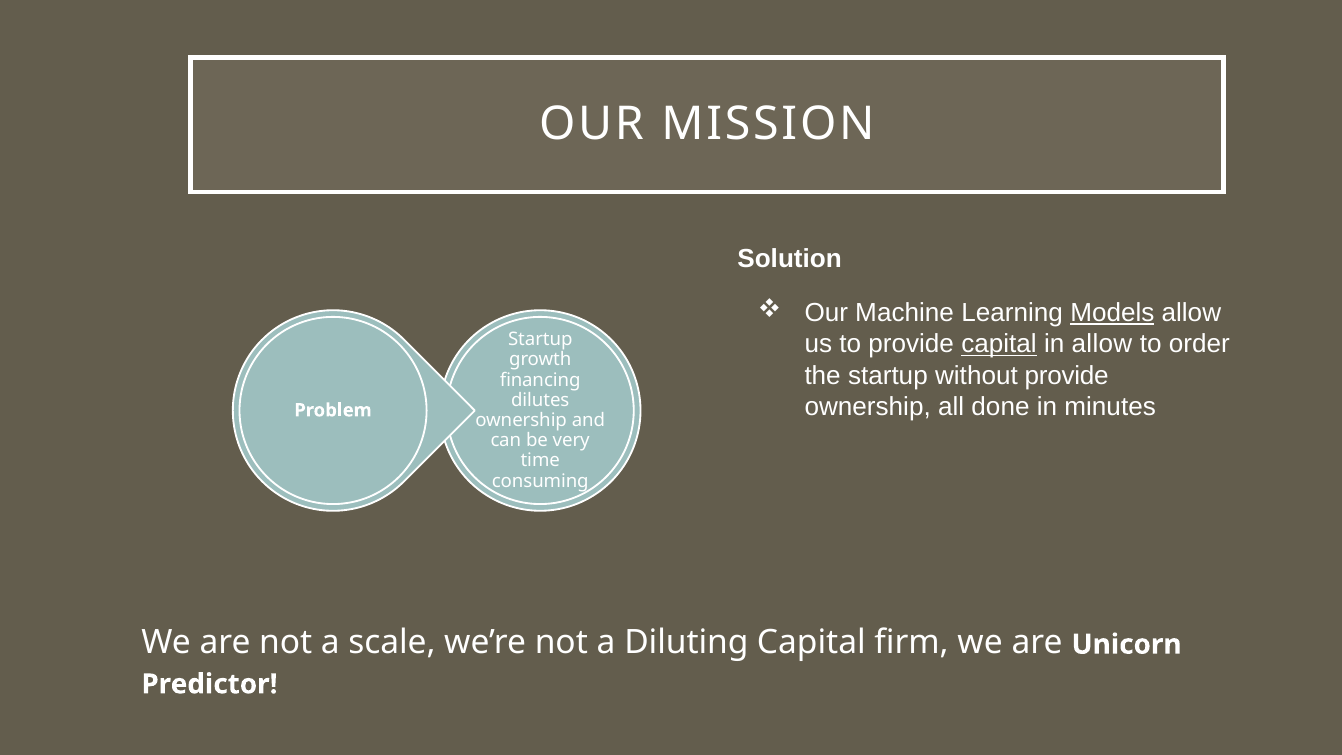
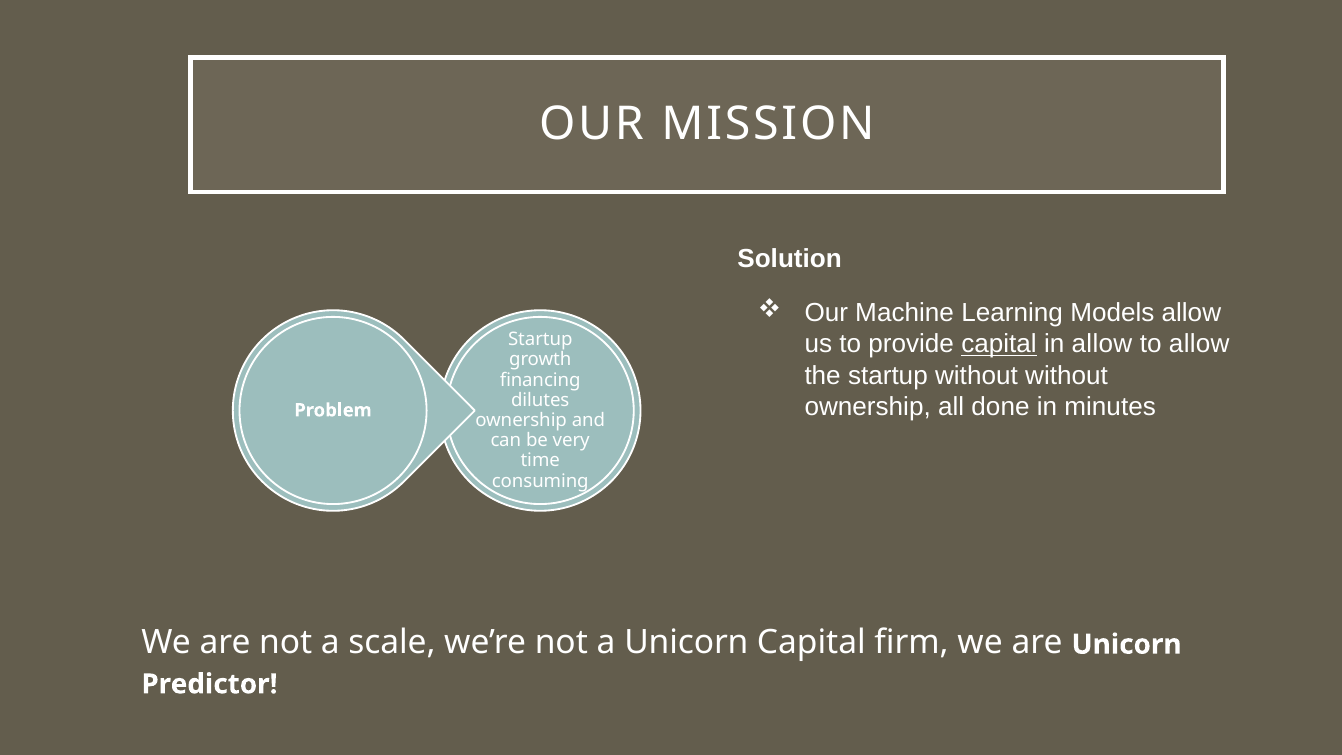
Models underline: present -> none (1112, 313)
to order: order -> allow (1199, 344)
without provide: provide -> without (1067, 376)
a Diluting: Diluting -> Unicorn (686, 643)
